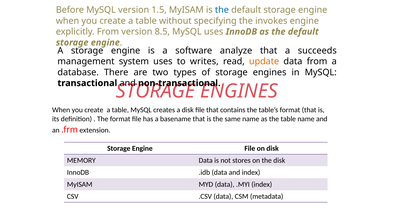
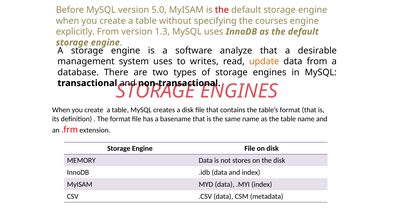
1.5: 1.5 -> 5.0 (159, 10)
the colour: blue -> red (222, 10)
invokes: invokes -> courses (271, 21)
8.5: 8.5 -> 1.3 (162, 32)
succeeds: succeeds -> desirable (317, 50)
